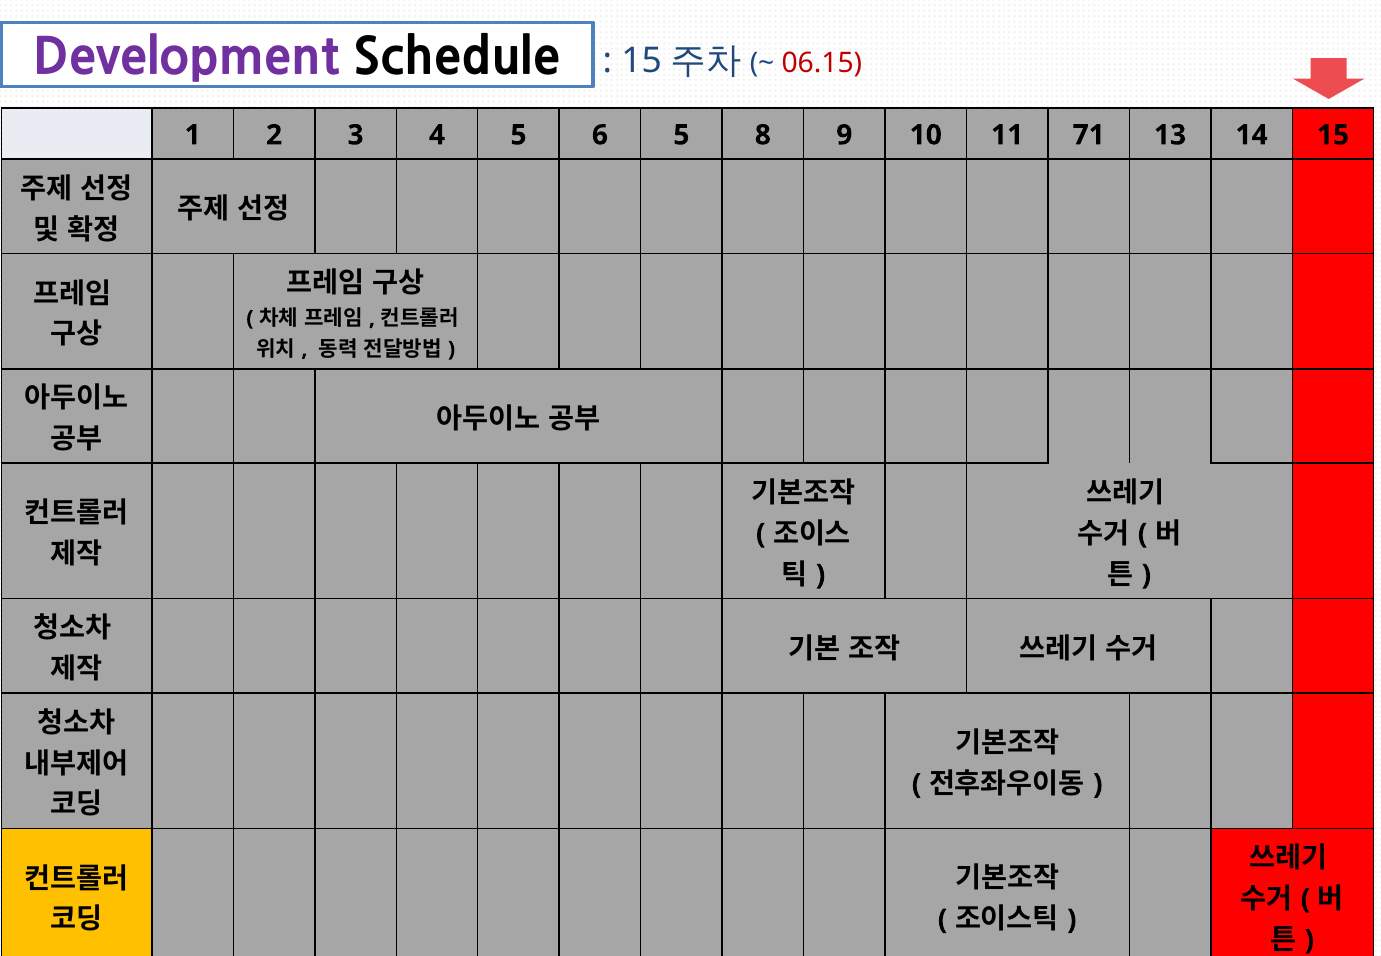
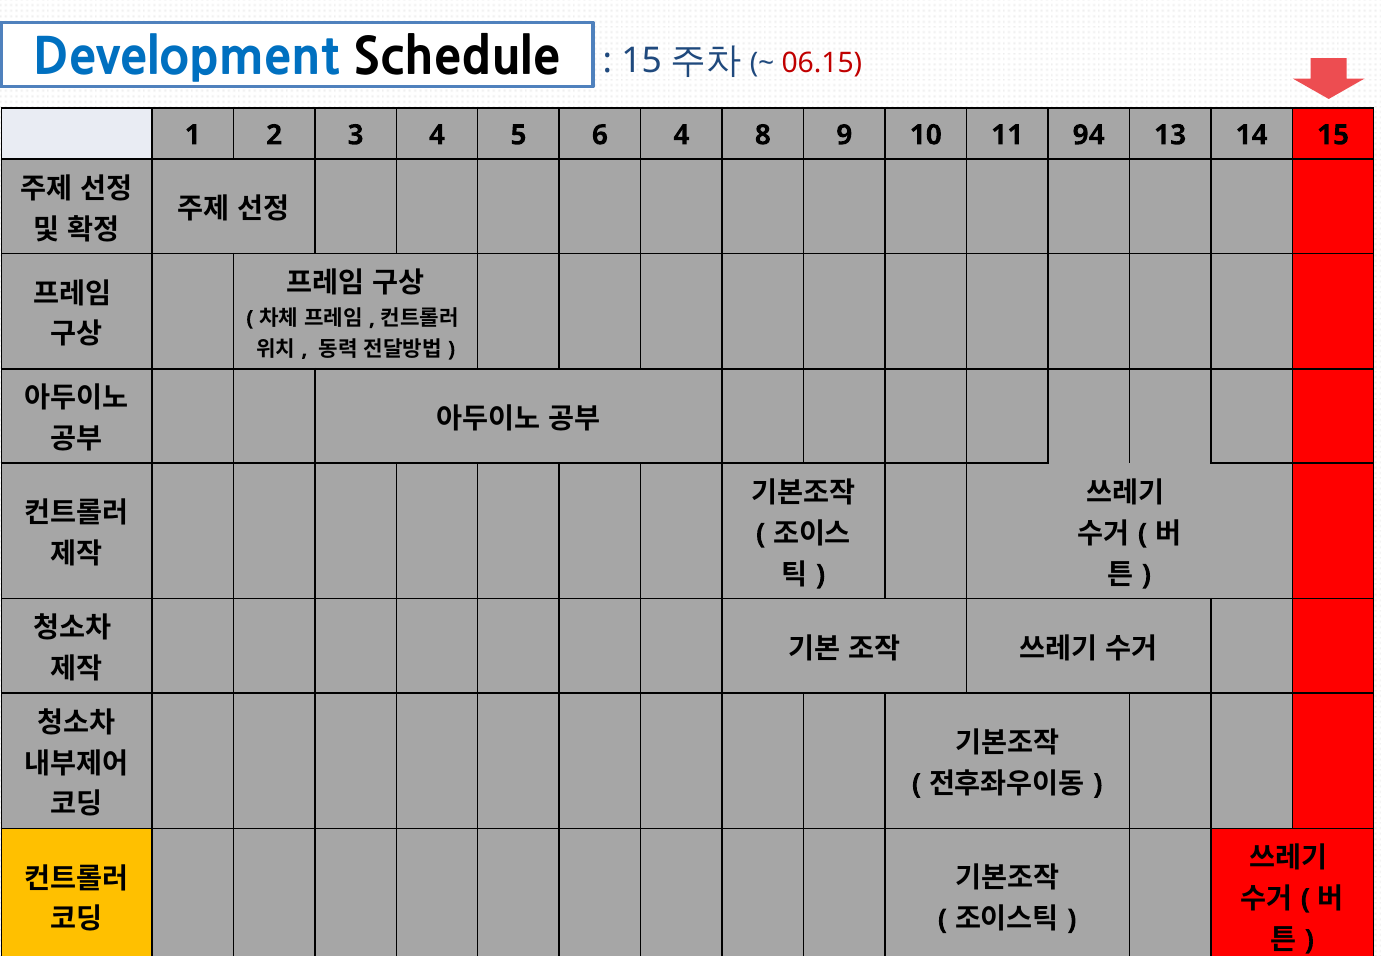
Development colour: purple -> blue (187, 58)
6 5: 5 -> 4 (681, 135)
71: 71 -> 94 (1089, 135)
